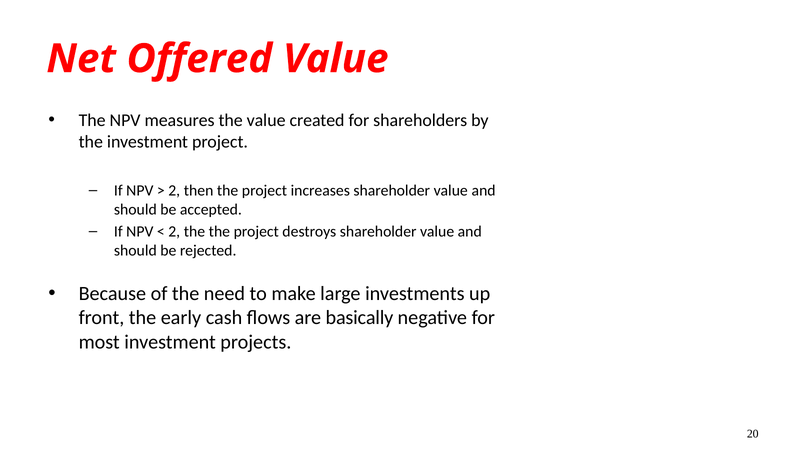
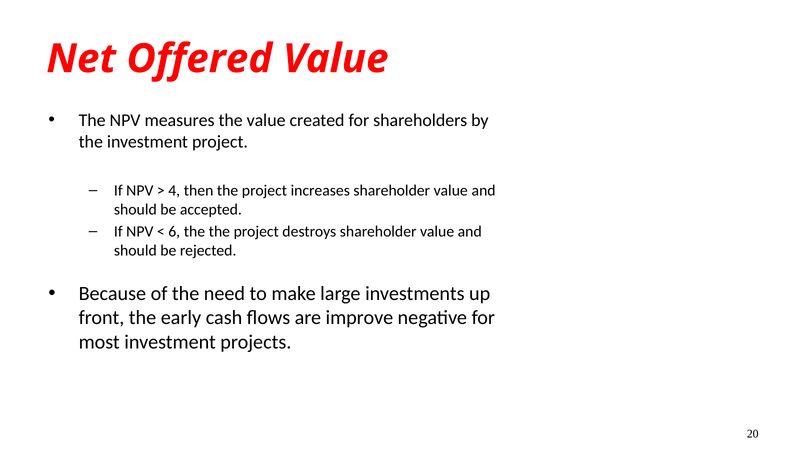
2: 2 -> 4 (174, 191)
2: 2 -> 6 (174, 232)
basically: basically -> improve (359, 318)
